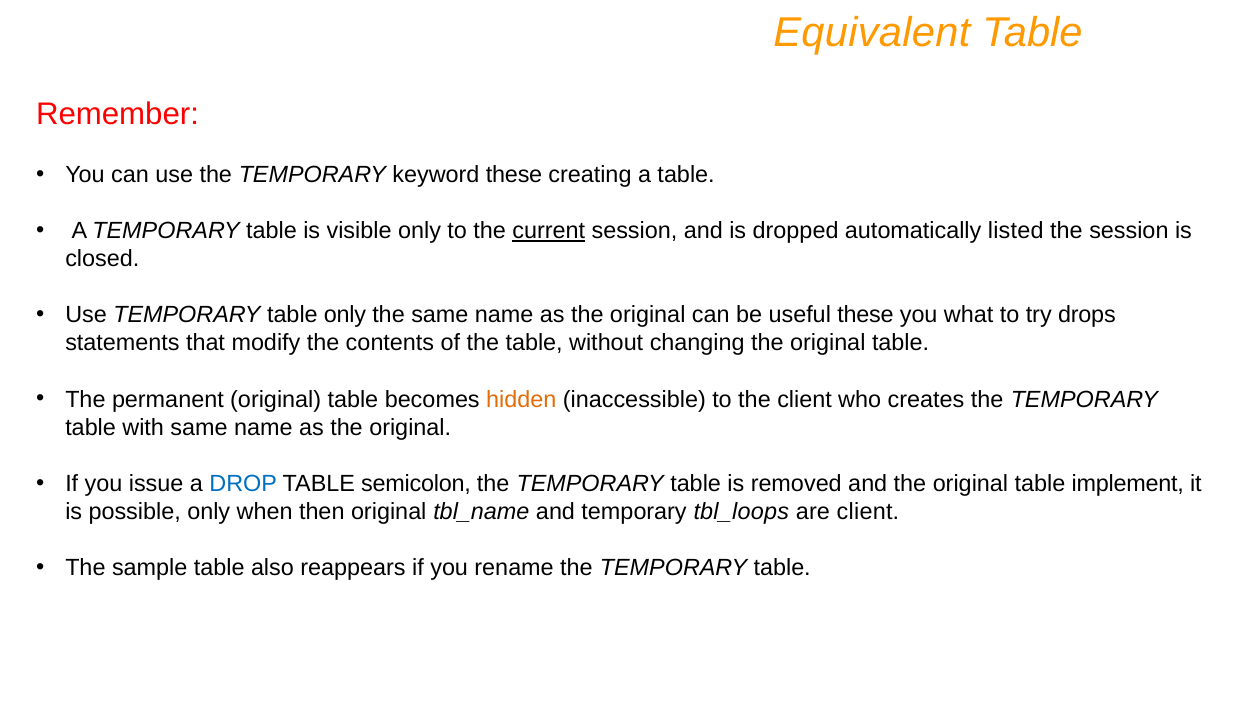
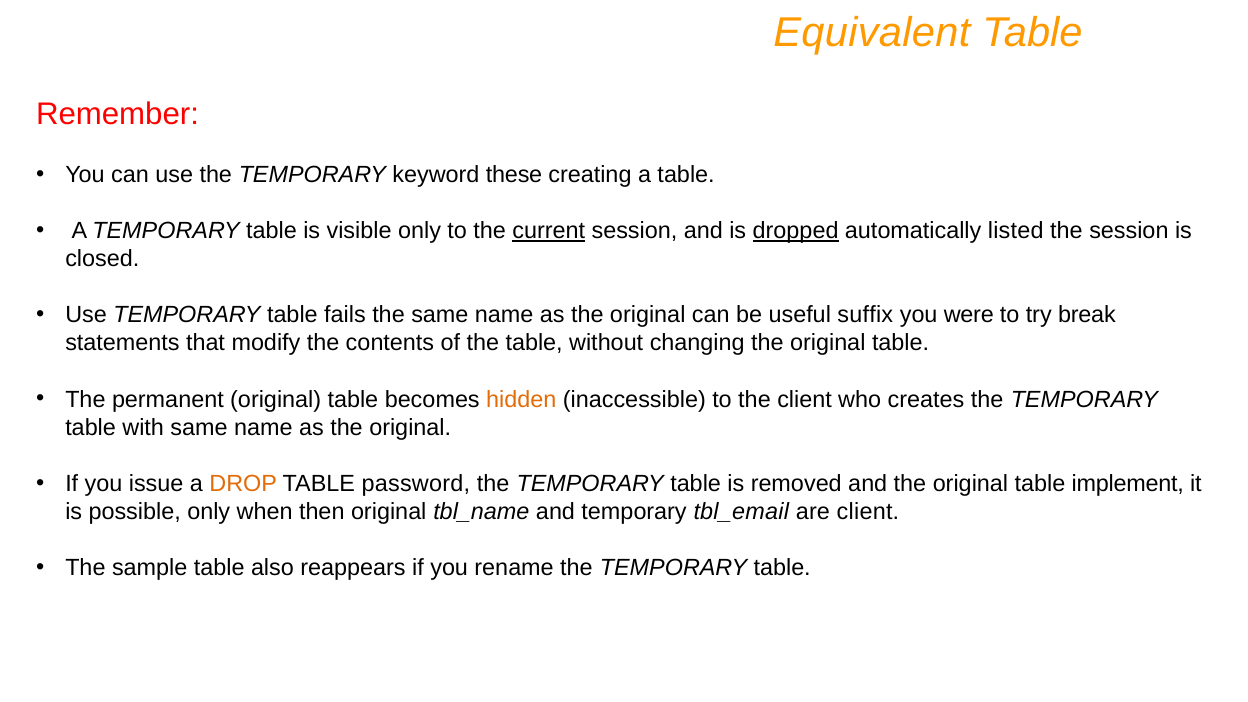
dropped underline: none -> present (796, 231)
table only: only -> fails (345, 315)
useful these: these -> suffix (865, 315)
what: what -> were (969, 315)
drops: drops -> break (1087, 315)
DROP colour: blue -> orange (243, 484)
semicolon: semicolon -> password (416, 484)
tbl_loops: tbl_loops -> tbl_email (741, 512)
